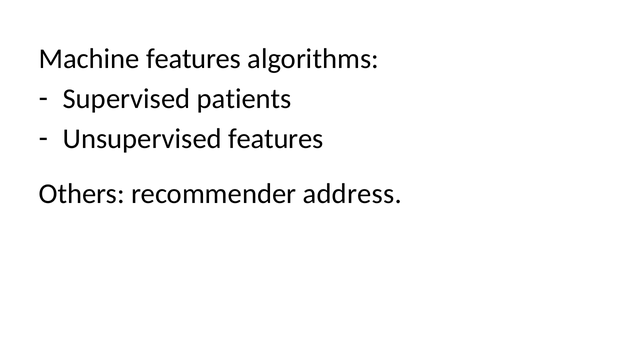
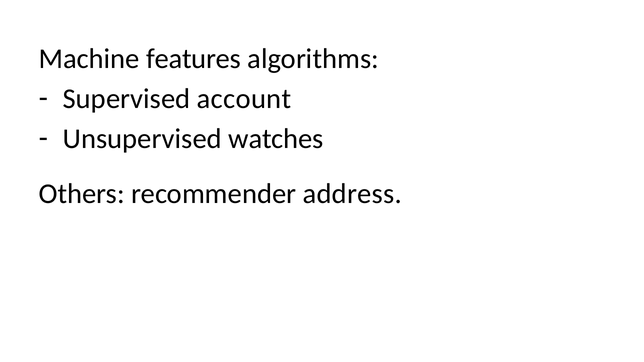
patients: patients -> account (244, 99)
Unsupervised features: features -> watches (276, 139)
